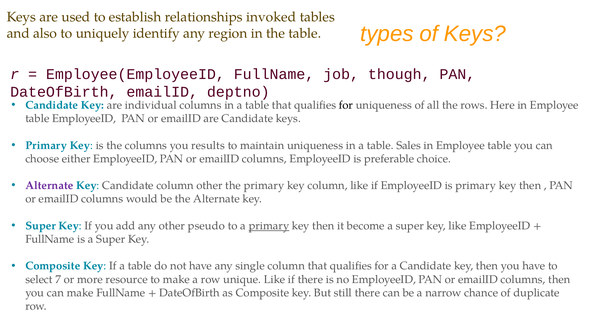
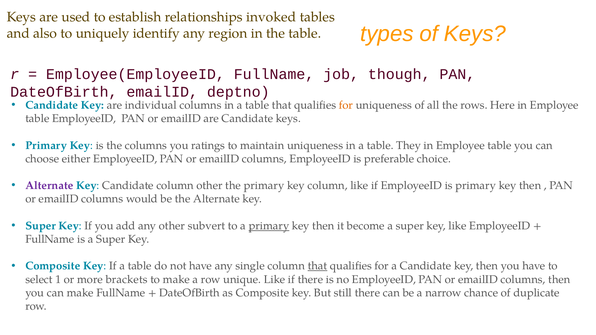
for colour: black -> orange (346, 105)
results: results -> ratings (208, 145)
Sales: Sales -> They (409, 145)
pseudo: pseudo -> subvert (206, 226)
that underline: none -> present (317, 266)
7: 7 -> 1 (58, 280)
resource: resource -> brackets (127, 280)
